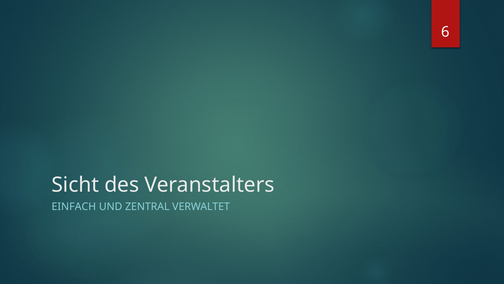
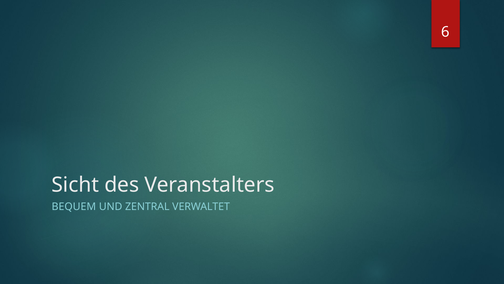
EINFACH: EINFACH -> BEQUEM (74, 206)
